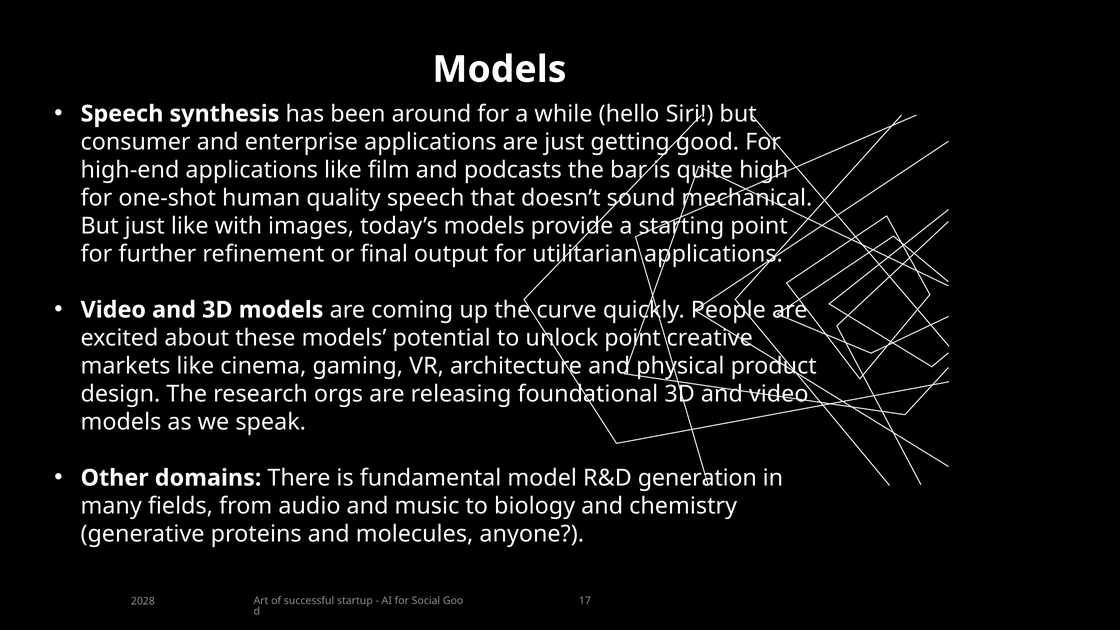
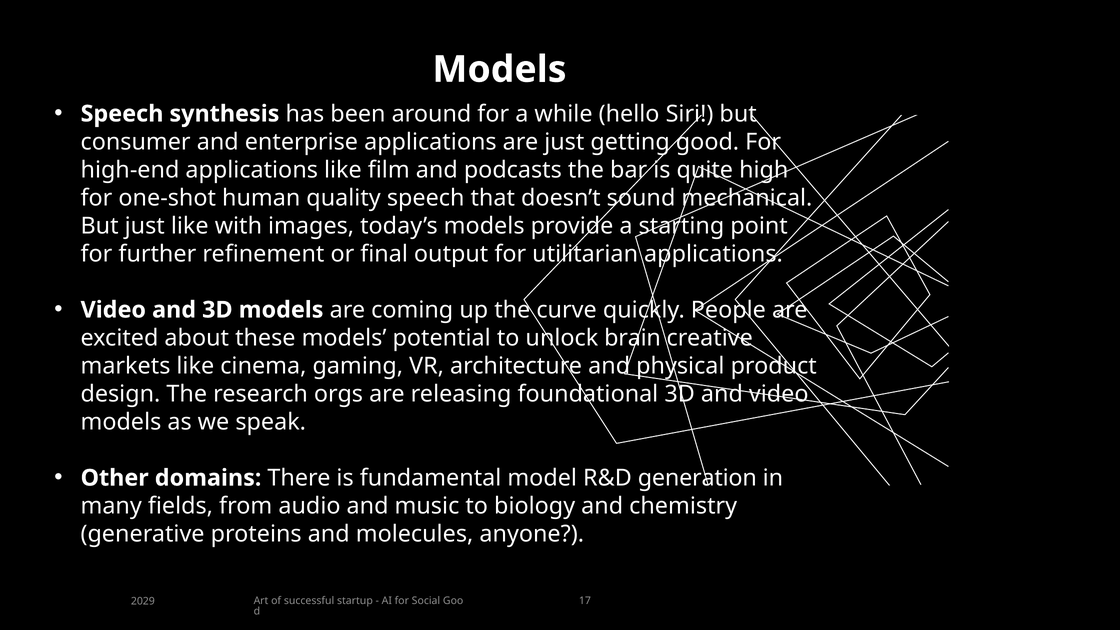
unlock point: point -> brain (633, 338)
2028: 2028 -> 2029 (143, 601)
